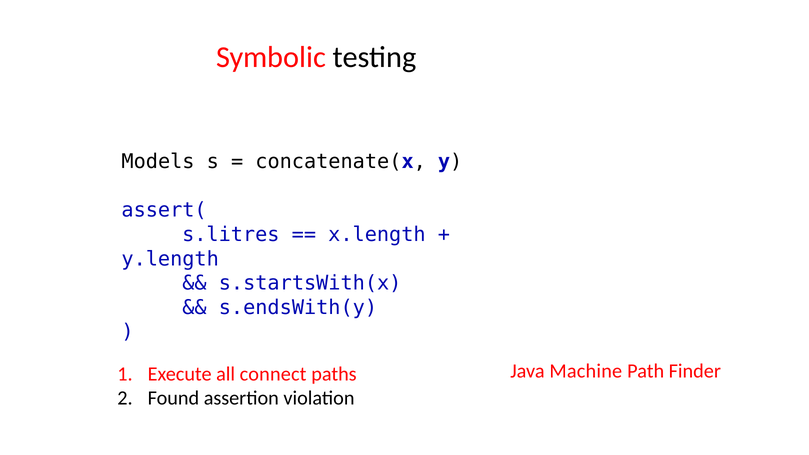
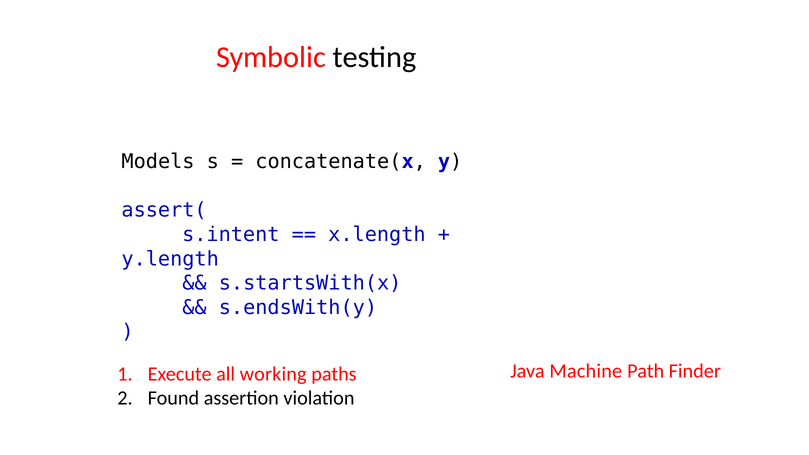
s.litres: s.litres -> s.intent (231, 235)
connect: connect -> working (273, 374)
